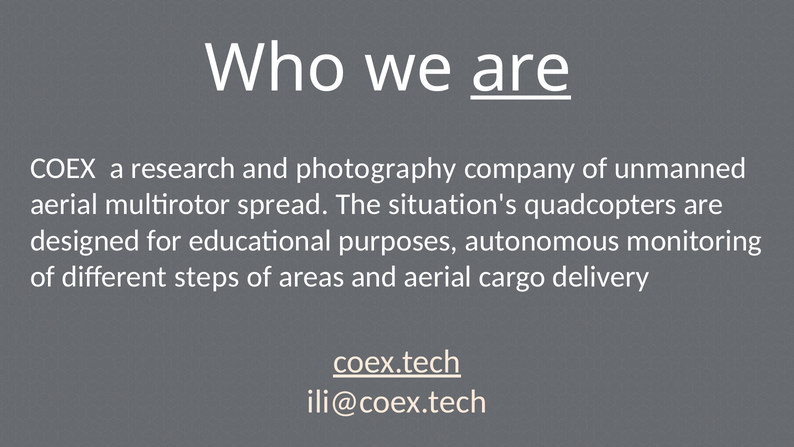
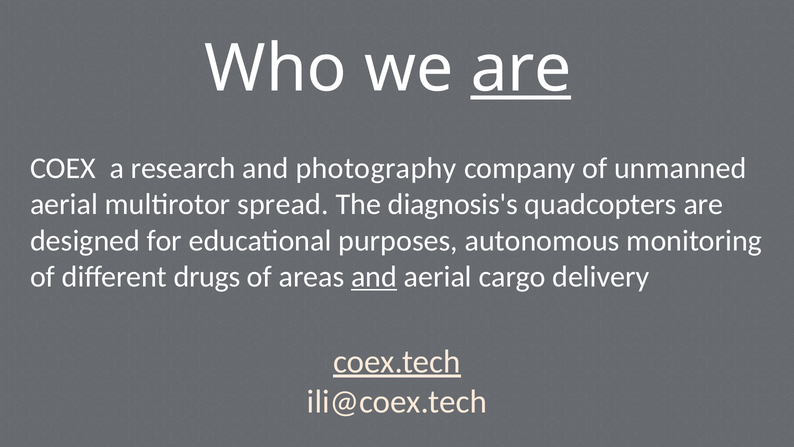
situation's: situation's -> diagnosis's (453, 204)
steps: steps -> drugs (207, 277)
and underline: none -> present (374, 277)
